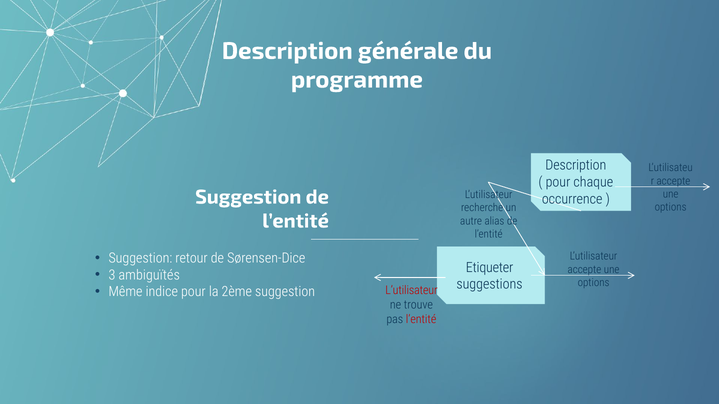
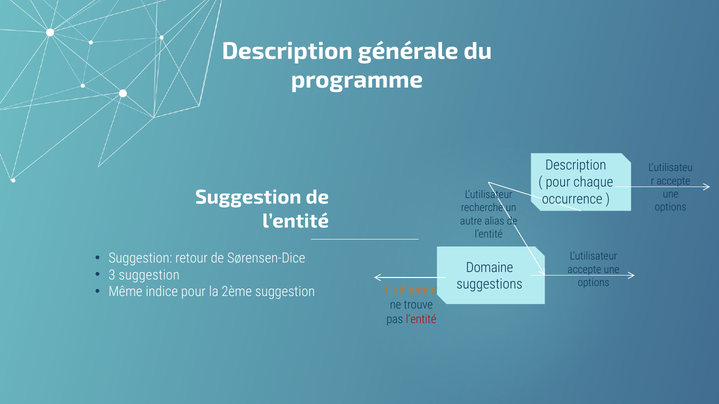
Etiqueter: Etiqueter -> Domaine (490, 268)
3 ambiguïtés: ambiguïtés -> suggestion (149, 275)
L’utilisateur colour: red -> orange (411, 291)
